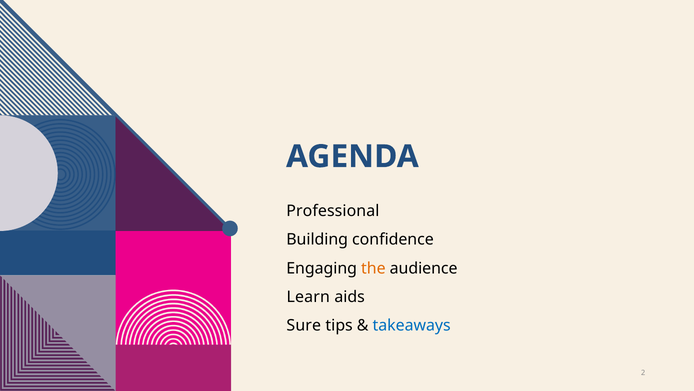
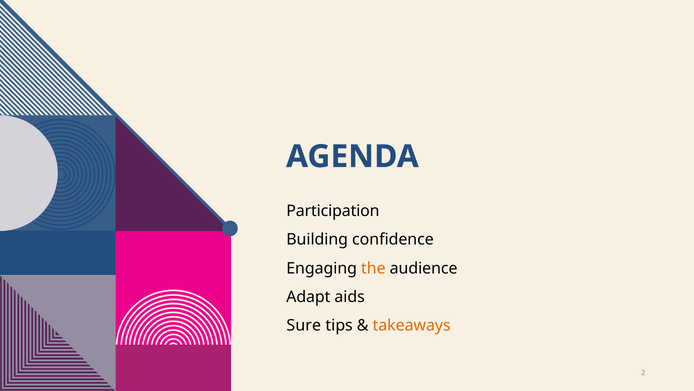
Professional: Professional -> Participation (333, 211)
Learn: Learn -> Adapt (308, 296)
takeaways colour: blue -> orange (412, 325)
